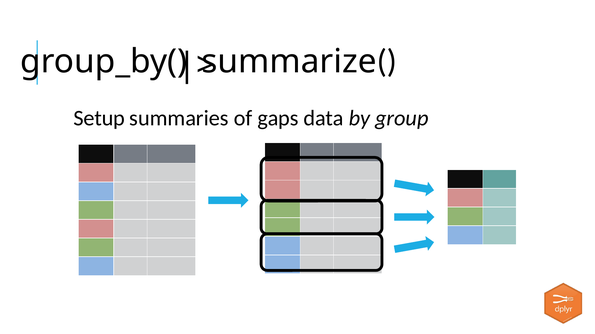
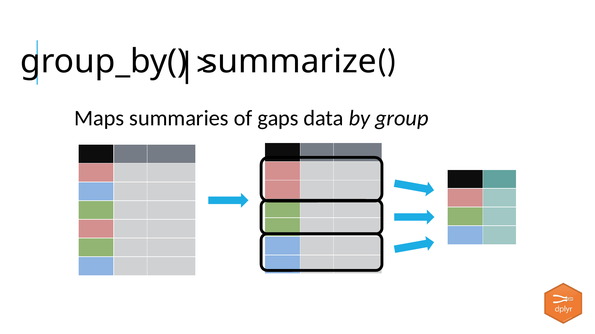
Setup: Setup -> Maps (99, 119)
